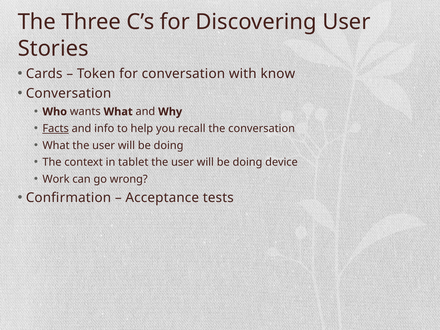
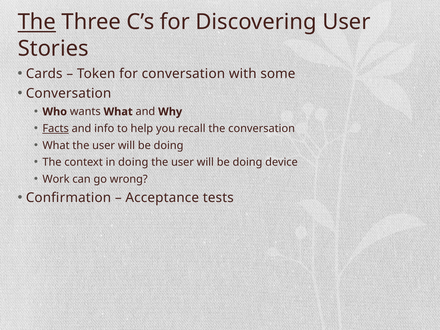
The underline: none -> present (37, 22)
know: know -> some (278, 74)
in tablet: tablet -> doing (133, 162)
